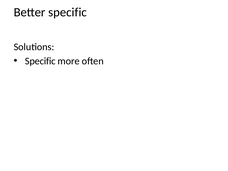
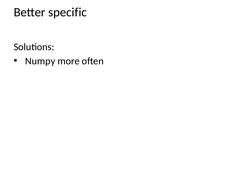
Specific: Specific -> Numpy (40, 61)
